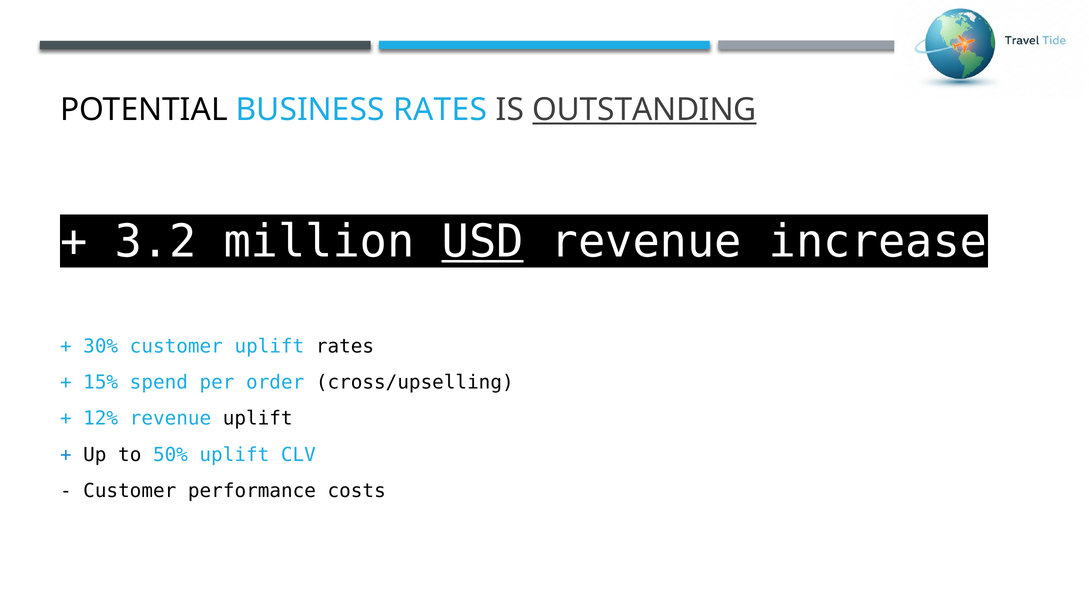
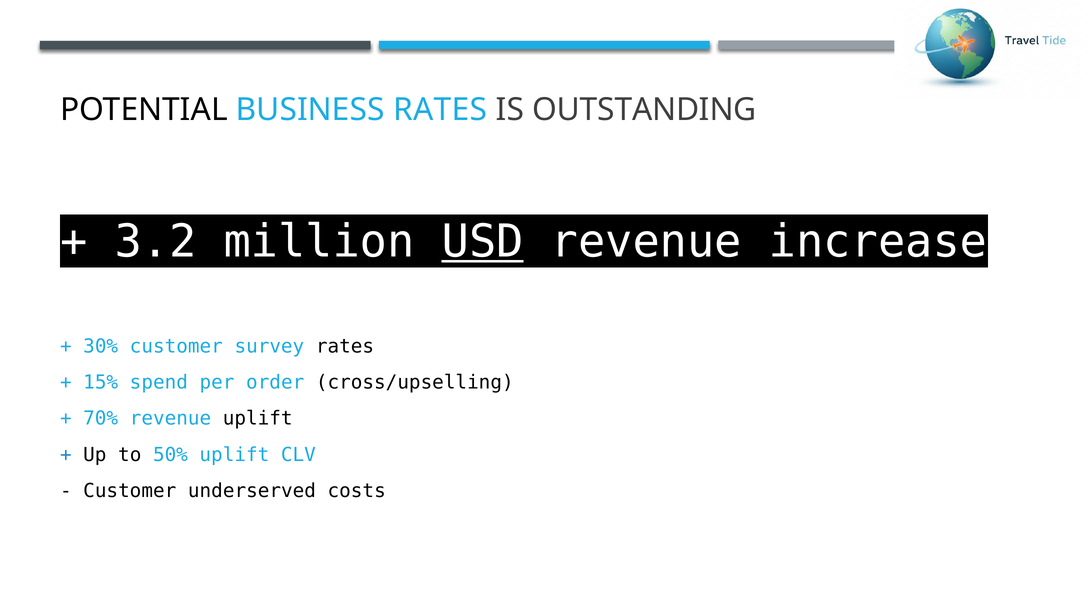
OUTSTANDING underline: present -> none (644, 110)
customer uplift: uplift -> survey (269, 346)
12%: 12% -> 70% (101, 418)
performance: performance -> underserved (252, 491)
